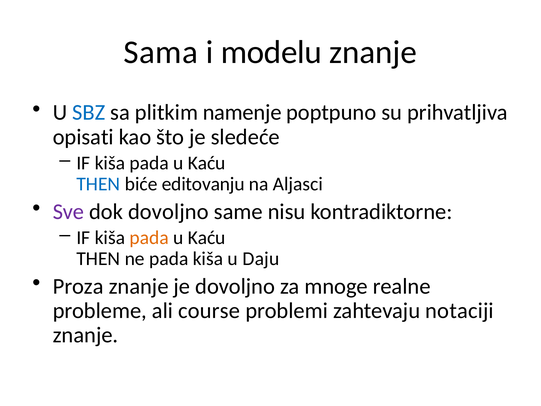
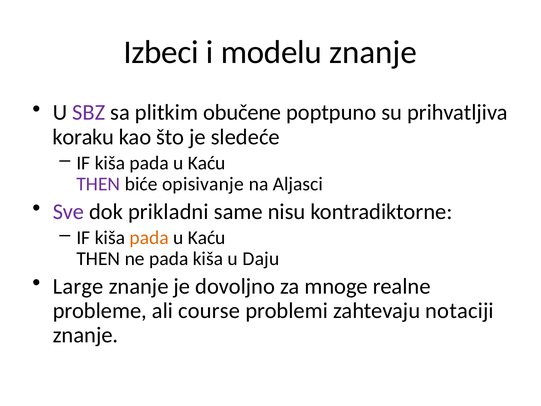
Sama: Sama -> Izbeci (161, 52)
SBZ colour: blue -> purple (89, 112)
namenje: namenje -> obučene (242, 112)
opisati: opisati -> koraku (83, 137)
THEN colour: blue -> purple (98, 184)
editovanju: editovanju -> opisivanje (203, 184)
dok dovoljno: dovoljno -> prikladni (168, 211)
Proza: Proza -> Large (78, 286)
